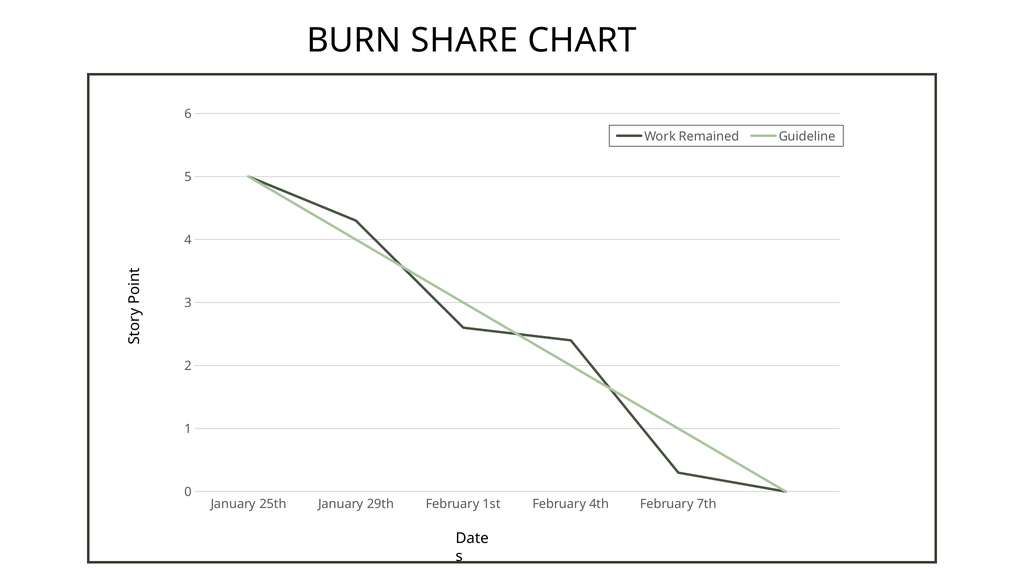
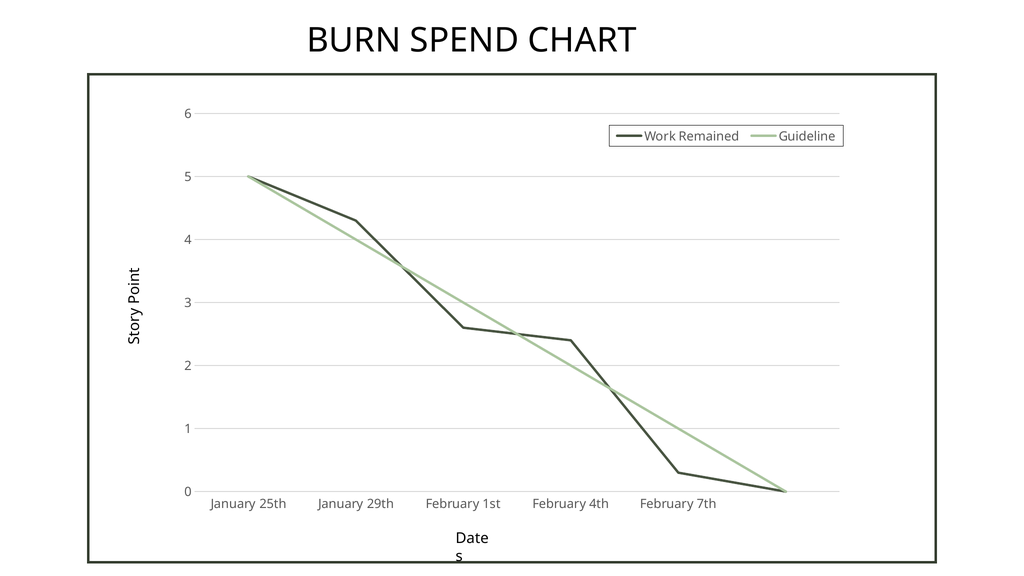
SHARE: SHARE -> SPEND (465, 40)
